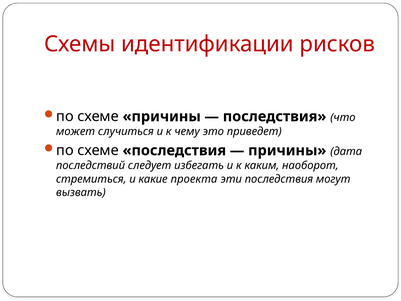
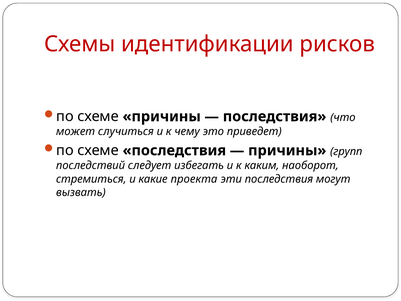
дата: дата -> групп (346, 151)
